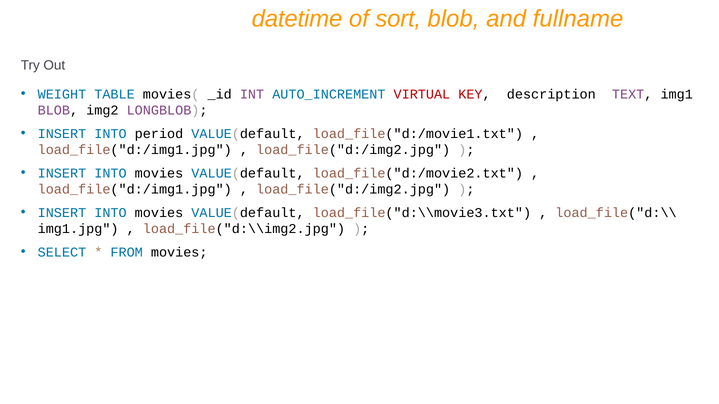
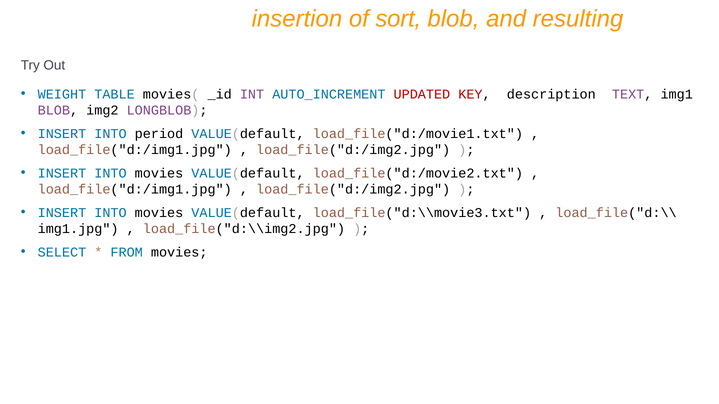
datetime: datetime -> insertion (297, 19)
fullname: fullname -> resulting (578, 19)
VIRTUAL: VIRTUAL -> UPDATED (422, 94)
